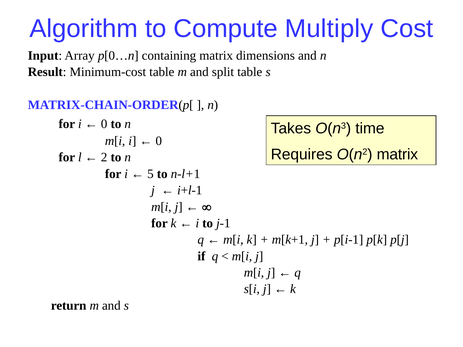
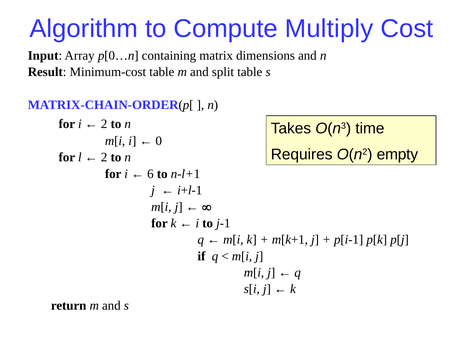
0: 0 -> 2 (104, 124)
O(n2 matrix: matrix -> empty (397, 155)
5: 5 -> 6 (150, 174)
